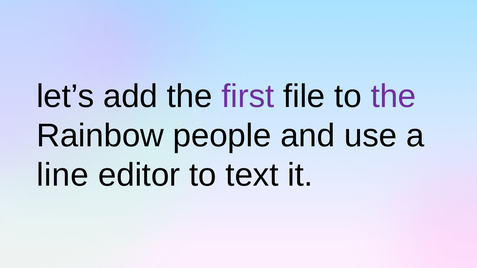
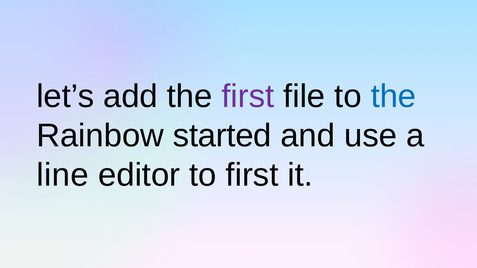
the colour: purple -> blue (393, 96)
people: people -> started (222, 136)
to text: text -> first (252, 175)
